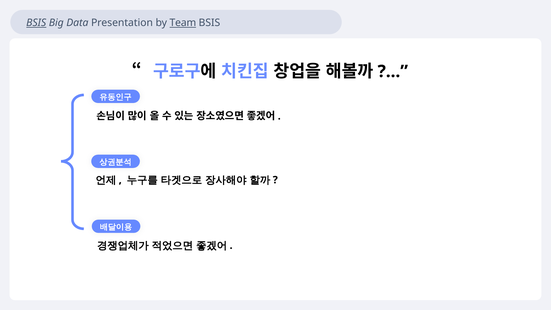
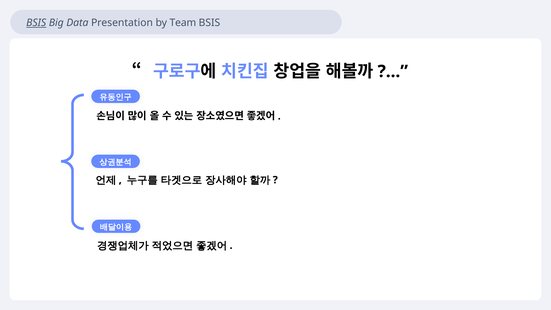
Team underline: present -> none (183, 23)
